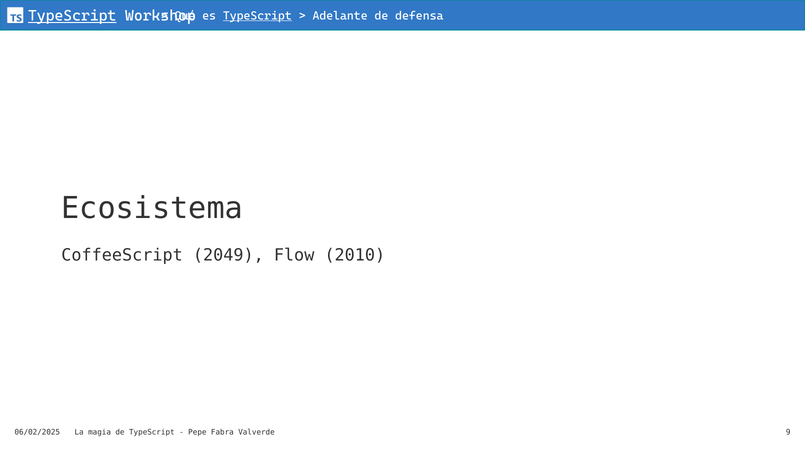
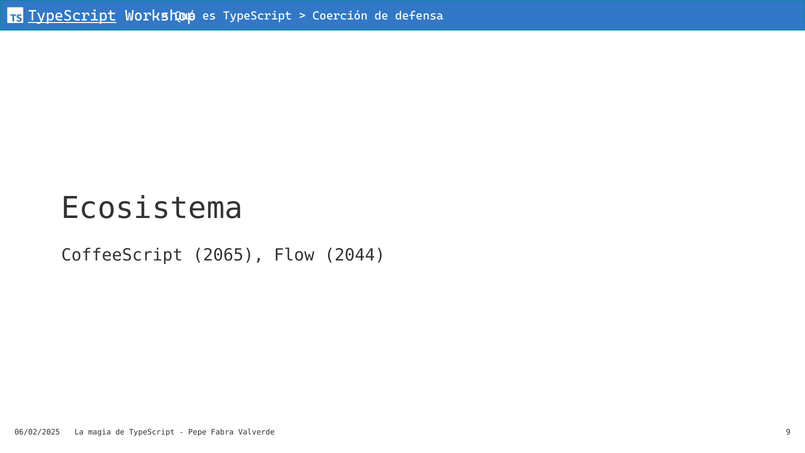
TypeScript underline: present -> none (257, 16)
Adelante: Adelante -> Coerción (340, 16)
2049: 2049 -> 2065 (228, 255)
2010: 2010 -> 2044 (355, 255)
